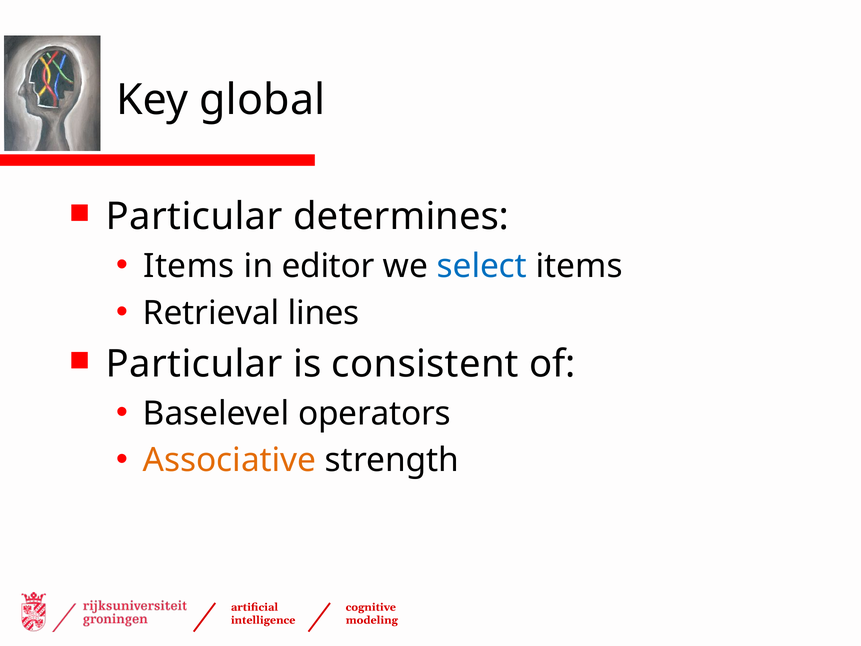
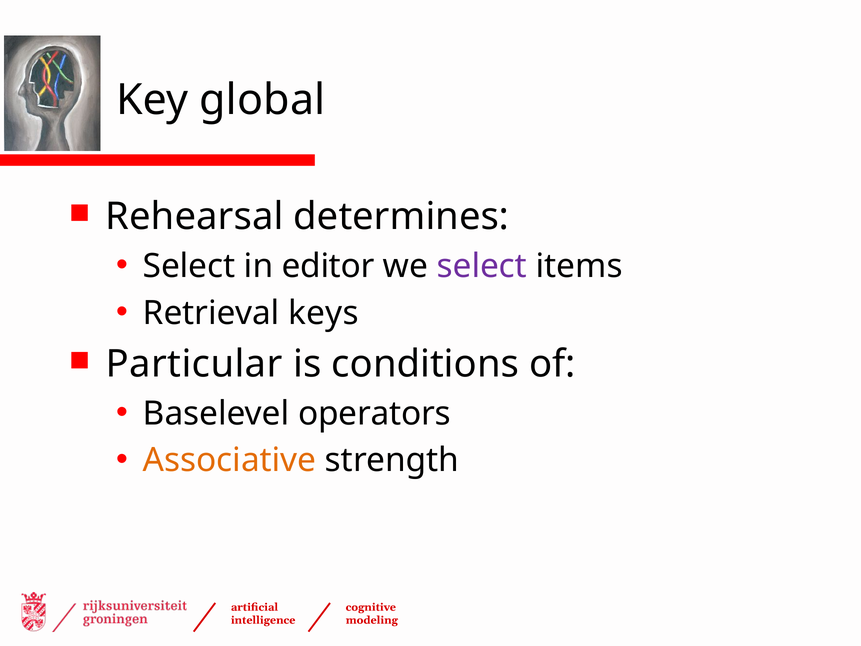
Particular: Particular -> Rehearsal (194, 216)
Items: Items -> Select (189, 266)
select colour: blue -> purple (482, 266)
lines: lines -> keys (323, 313)
consistent: consistent -> conditions (425, 364)
